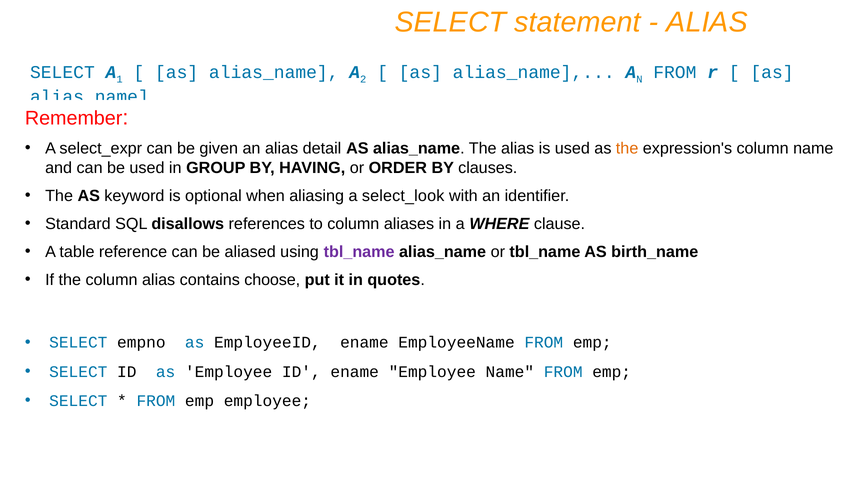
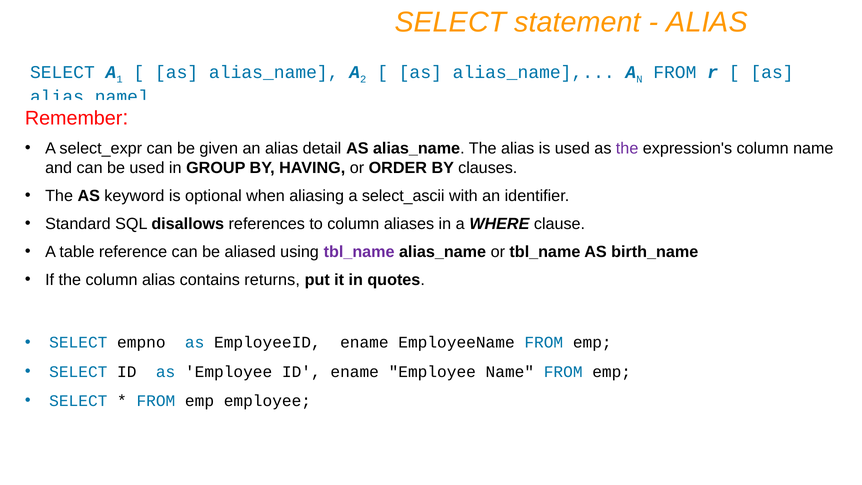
the colour: orange -> purple (627, 148)
select_look: select_look -> select_ascii (403, 196)
choose: choose -> returns (272, 280)
